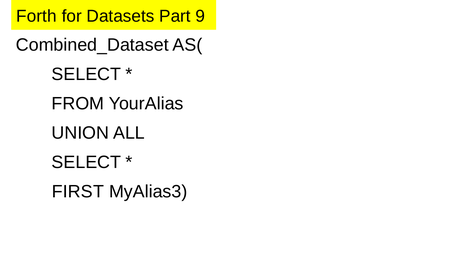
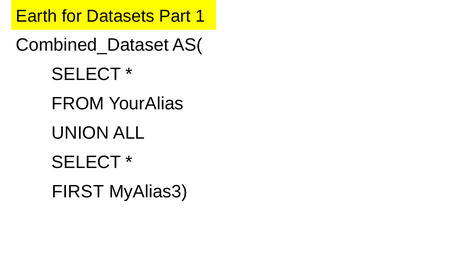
Forth: Forth -> Earth (36, 16)
9: 9 -> 1 (200, 16)
